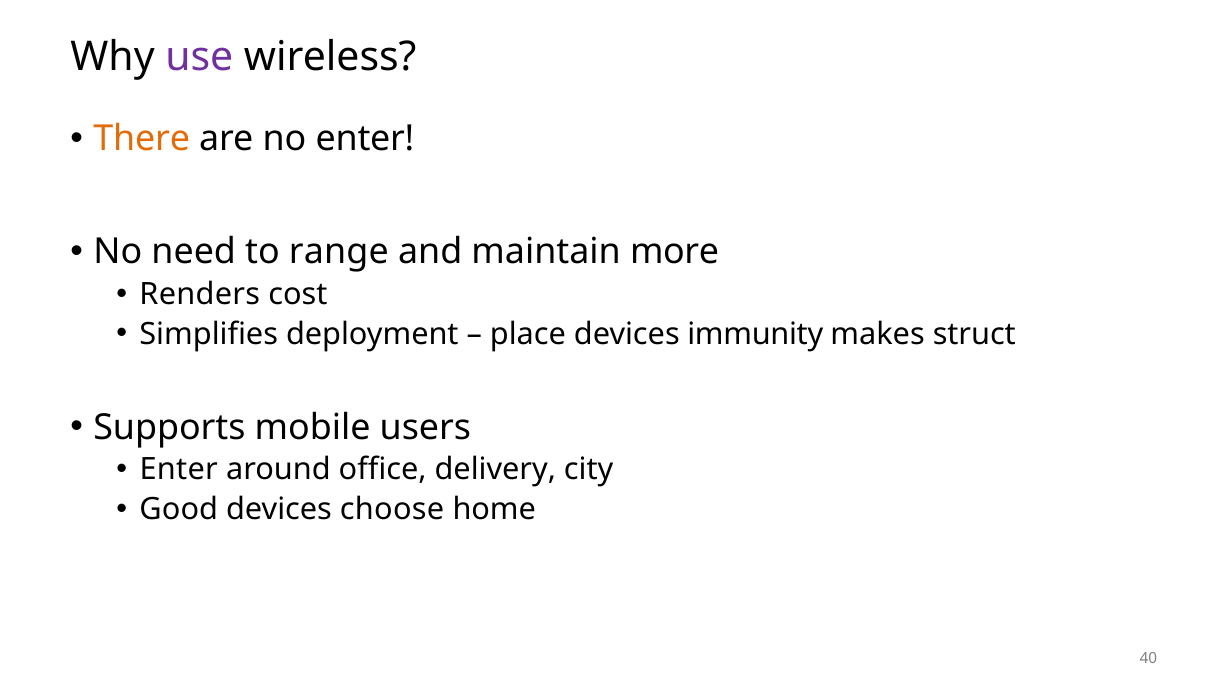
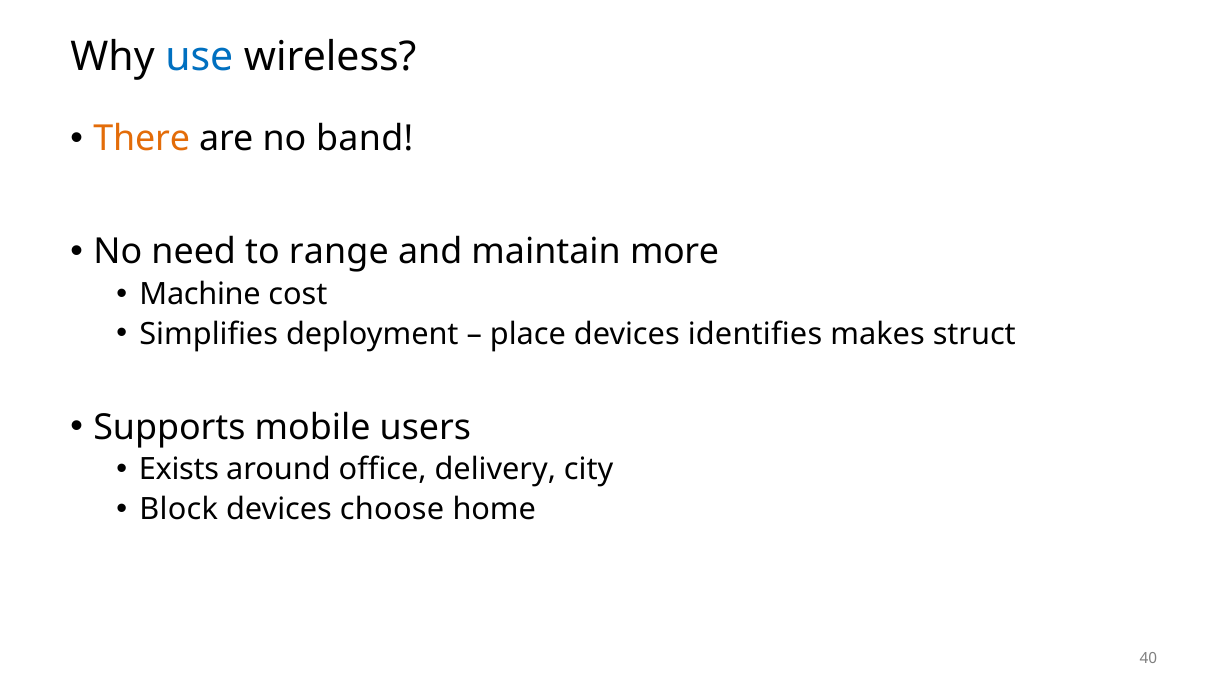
use colour: purple -> blue (199, 57)
no enter: enter -> band (365, 139)
Renders: Renders -> Machine (200, 294)
immunity: immunity -> identifies (755, 334)
Enter: Enter -> Exists (179, 470)
Good: Good -> Block (179, 509)
